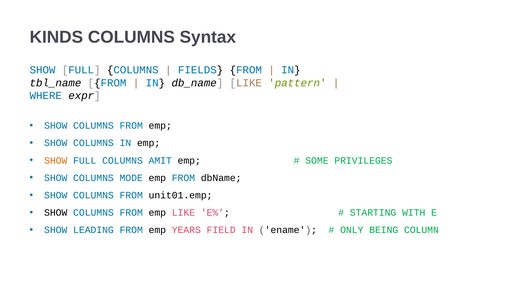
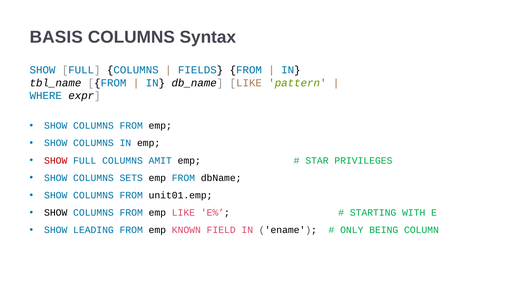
KINDS: KINDS -> BASIS (56, 37)
SHOW colour: orange -> red (56, 161)
SOME: SOME -> STAR (317, 161)
MODE: MODE -> SETS (131, 178)
YEARS: YEARS -> KNOWN (186, 230)
